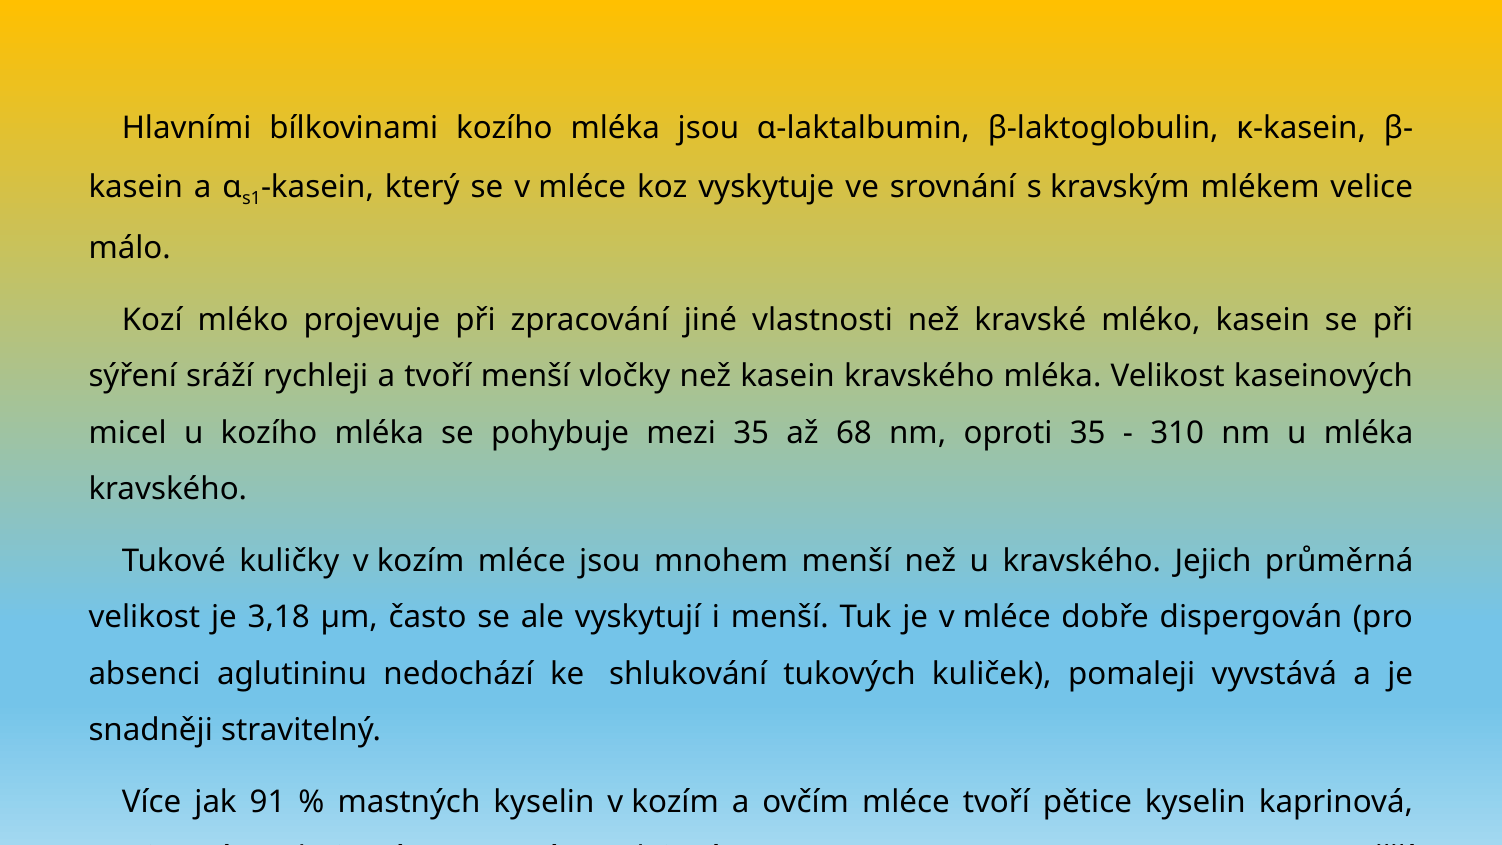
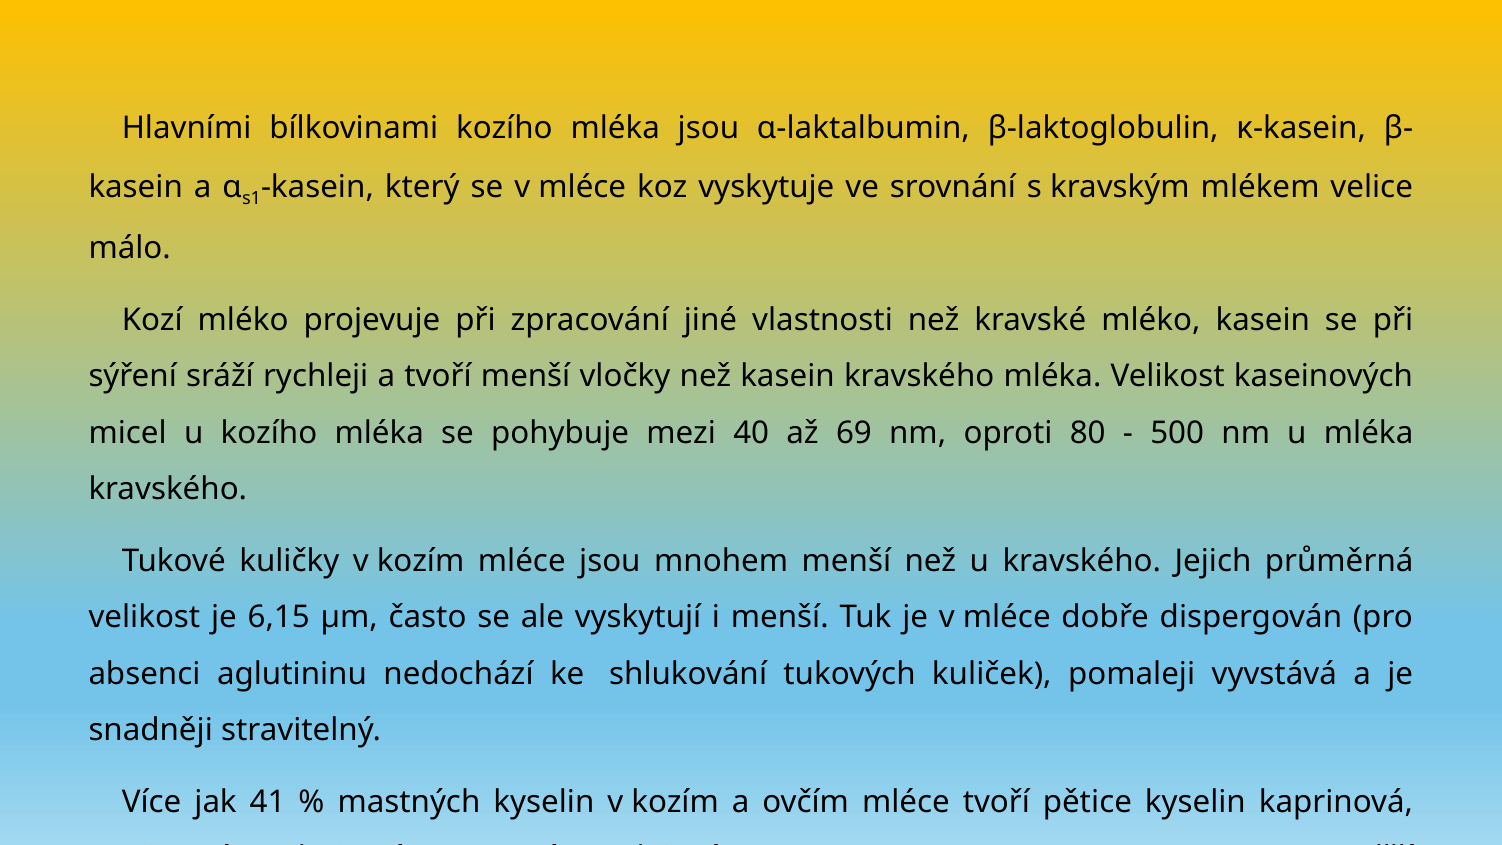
mezi 35: 35 -> 40 (751, 433)
68: 68 -> 69 (854, 433)
oproti 35: 35 -> 80 (1088, 433)
310: 310 -> 500 (1177, 433)
3,18: 3,18 -> 6,15 (279, 617)
91: 91 -> 41 (268, 802)
